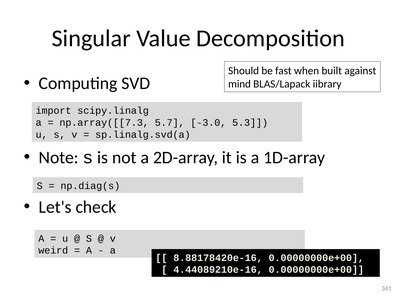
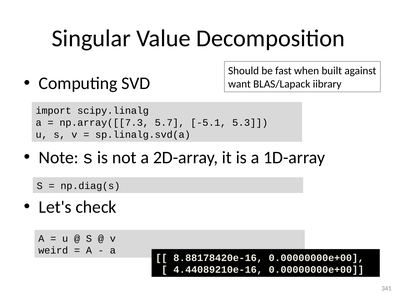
mind: mind -> want (239, 84)
-3.0: -3.0 -> -5.1 (208, 122)
